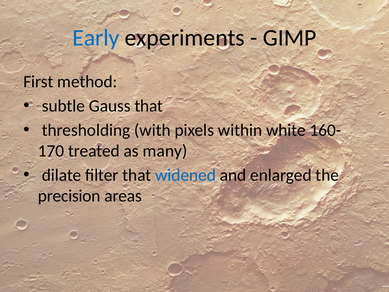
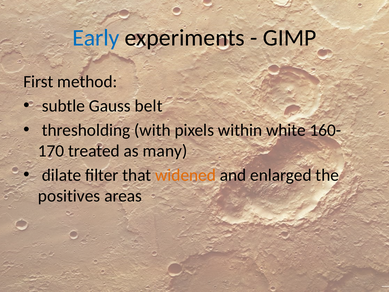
Gauss that: that -> belt (149, 106)
widened colour: blue -> orange (185, 175)
precision: precision -> positives (69, 196)
